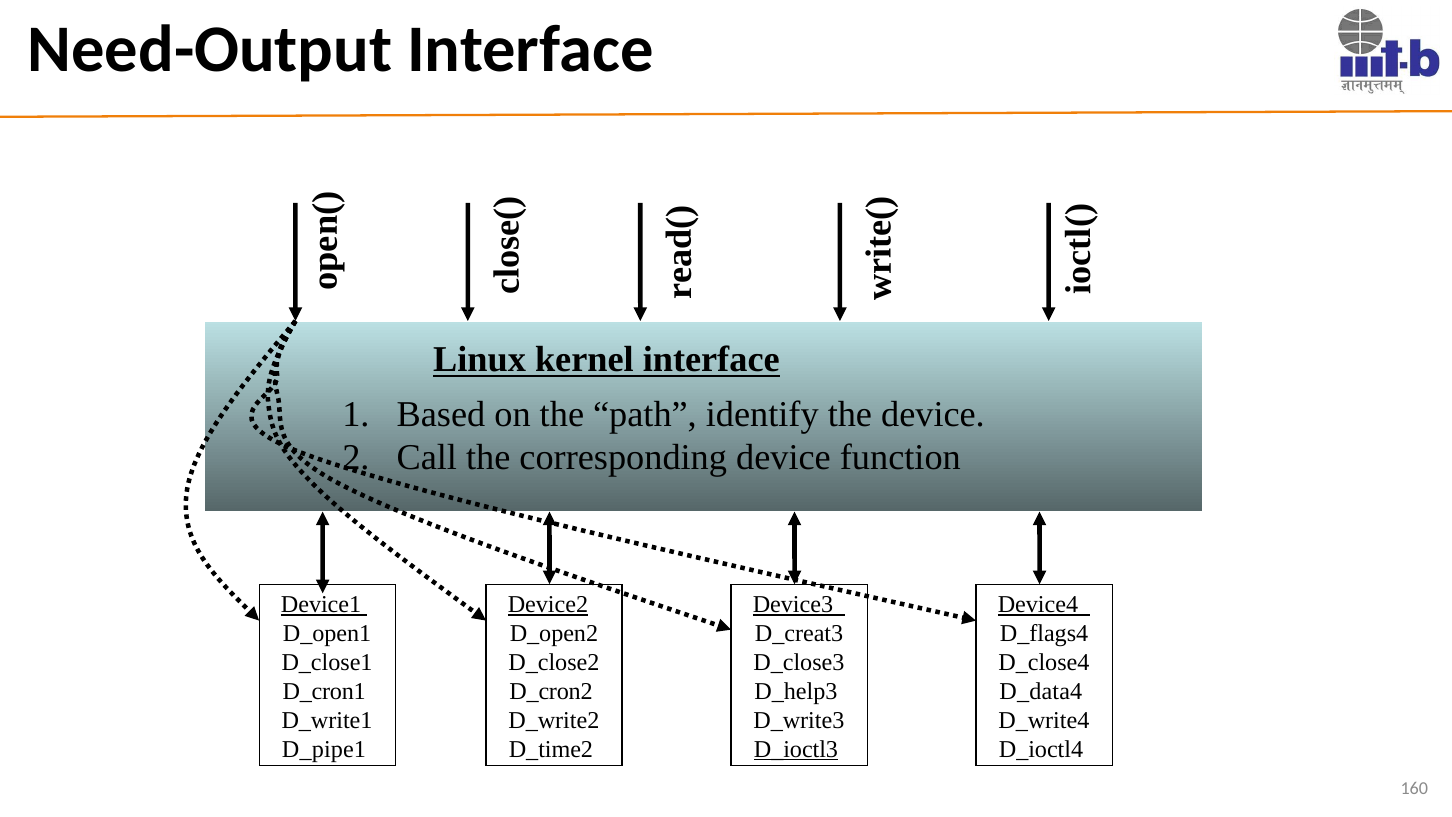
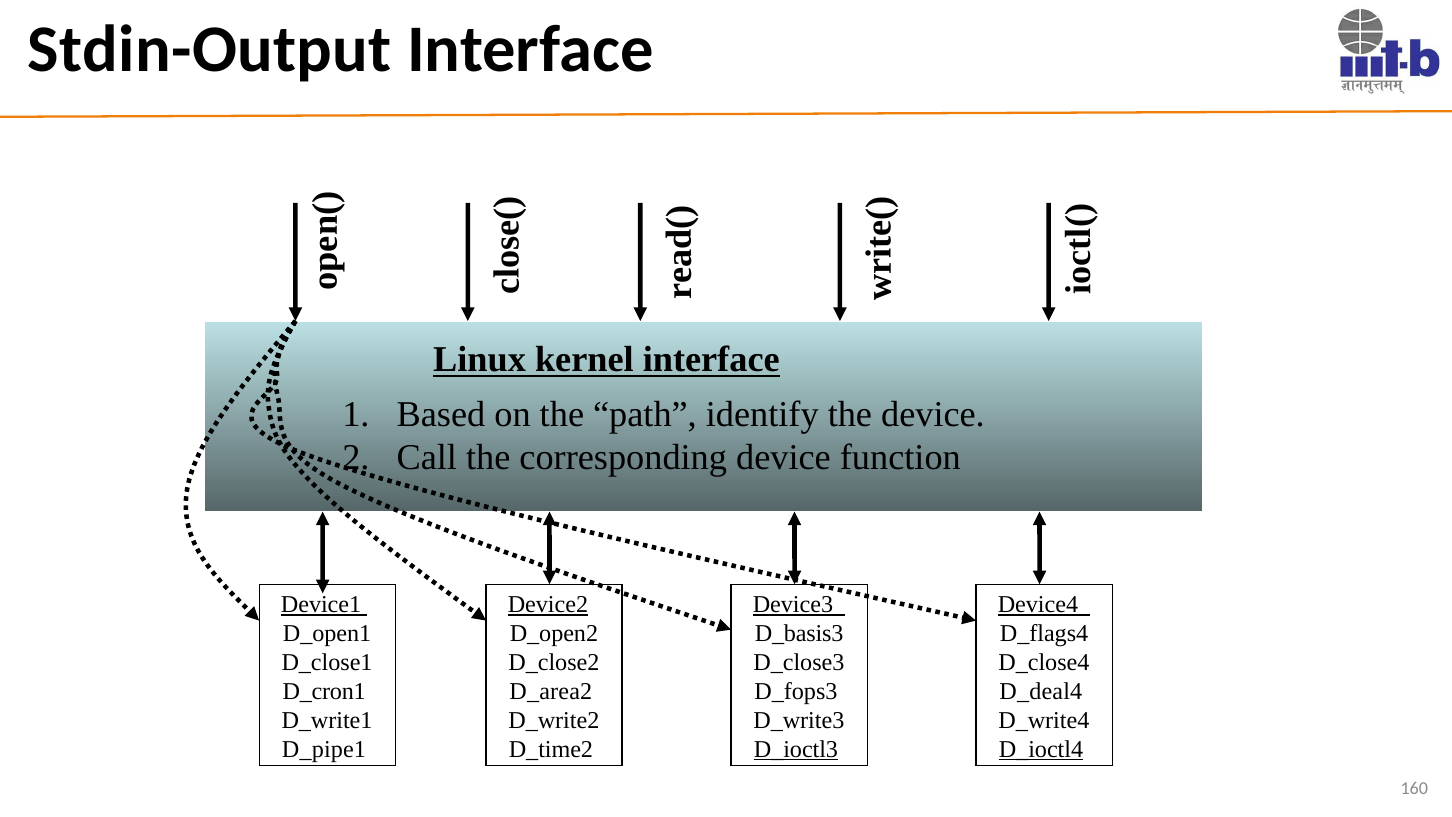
Need-Output: Need-Output -> Stdin-Output (210, 50)
D_creat3: D_creat3 -> D_basis3 (799, 633)
D_cron2: D_cron2 -> D_area2 (551, 691)
D_help3: D_help3 -> D_fops3 (796, 691)
D_data4: D_data4 -> D_deal4 (1041, 691)
D_ioctl4 underline: none -> present (1041, 749)
